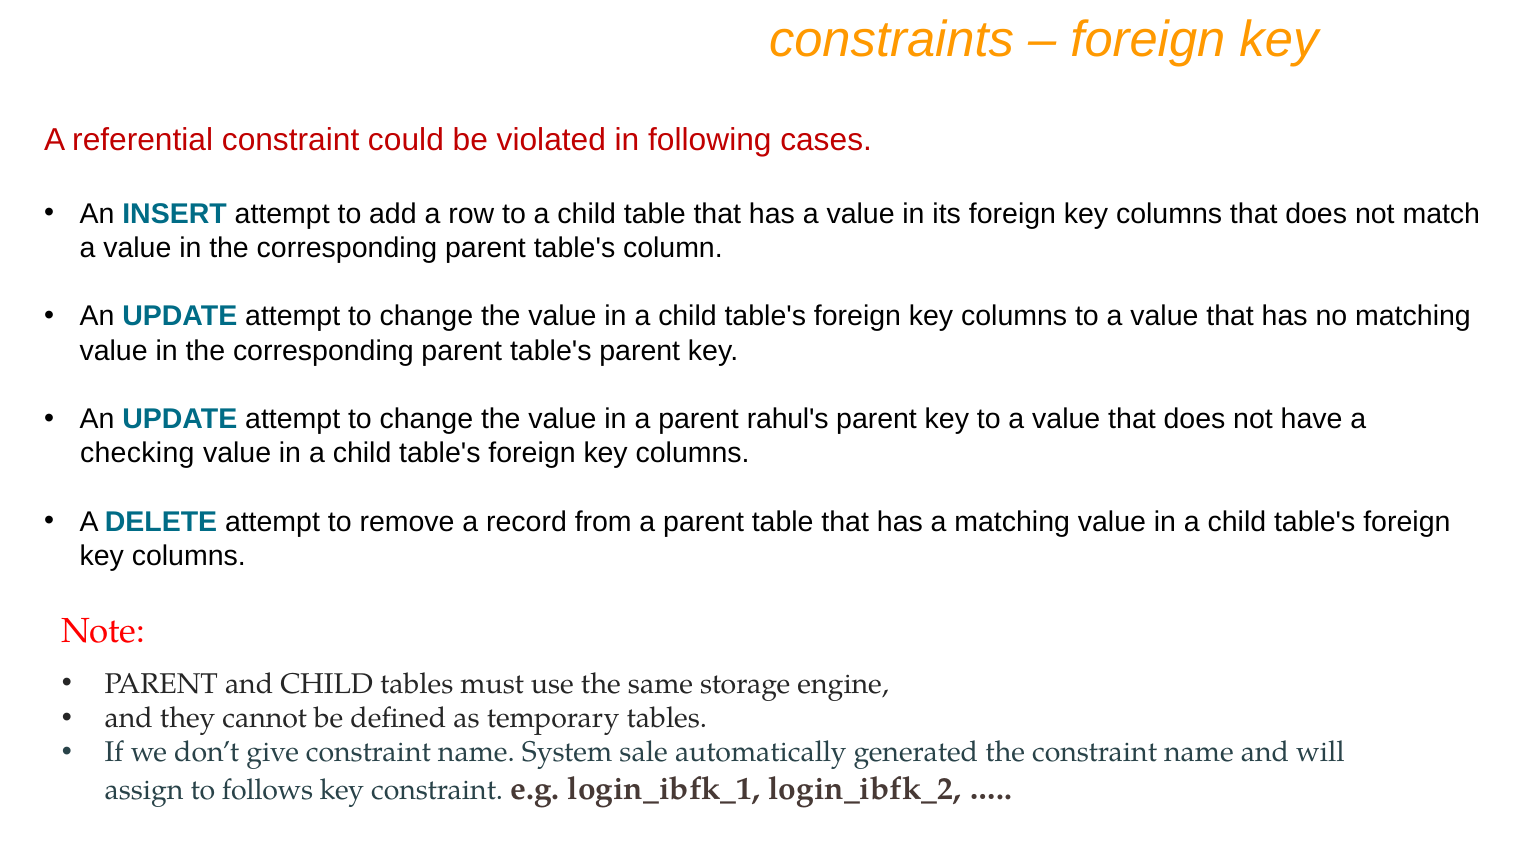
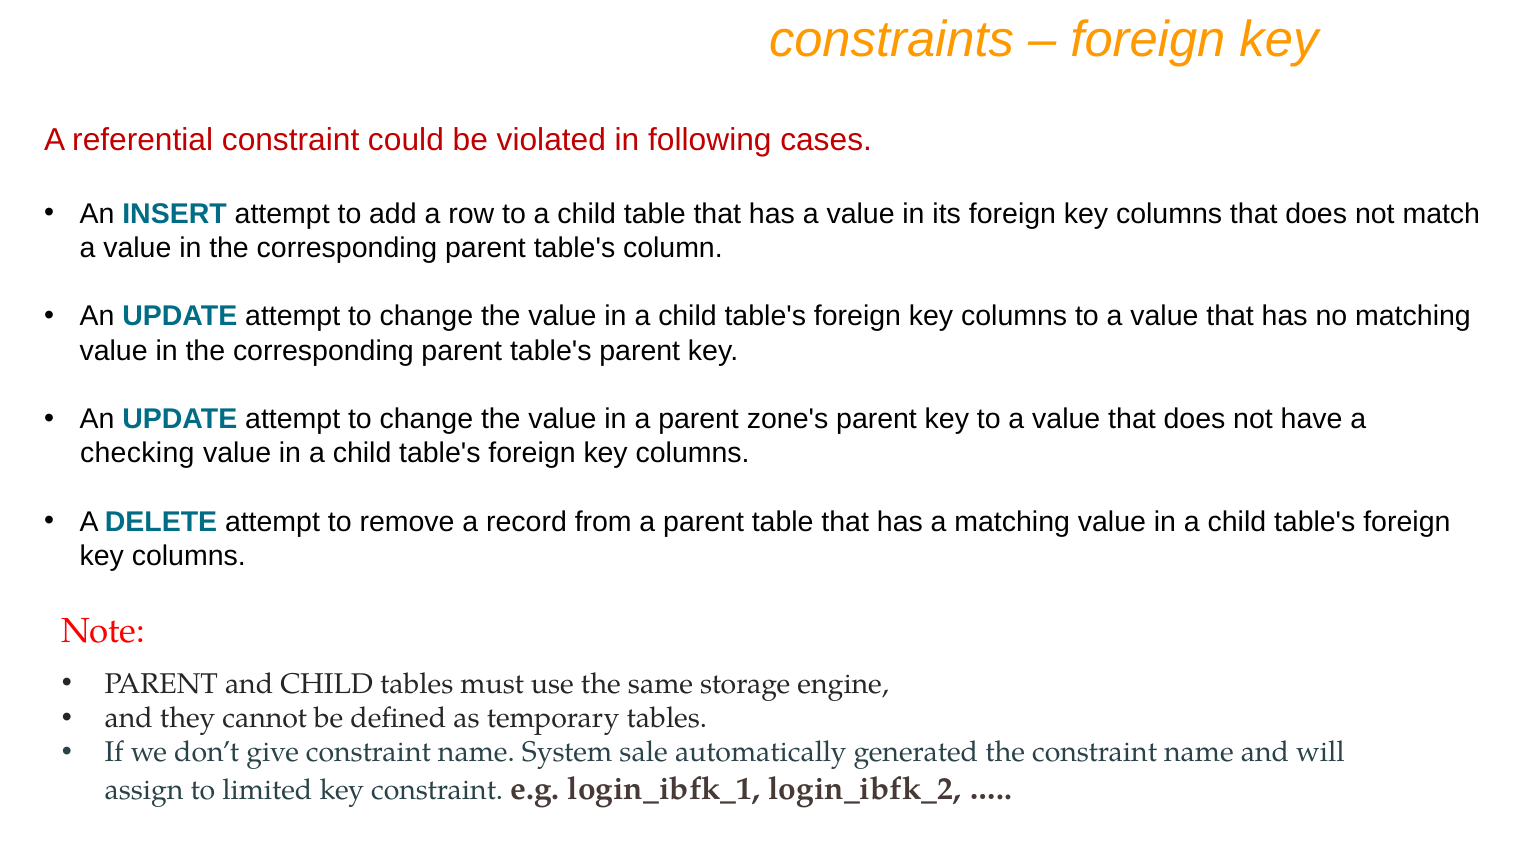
rahul's: rahul's -> zone's (788, 419)
follows: follows -> limited (267, 790)
